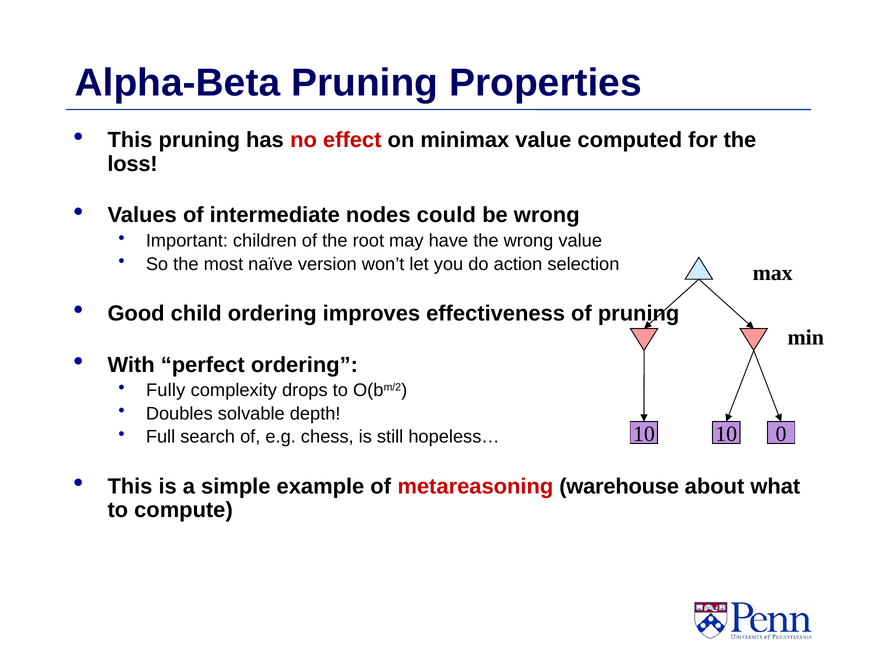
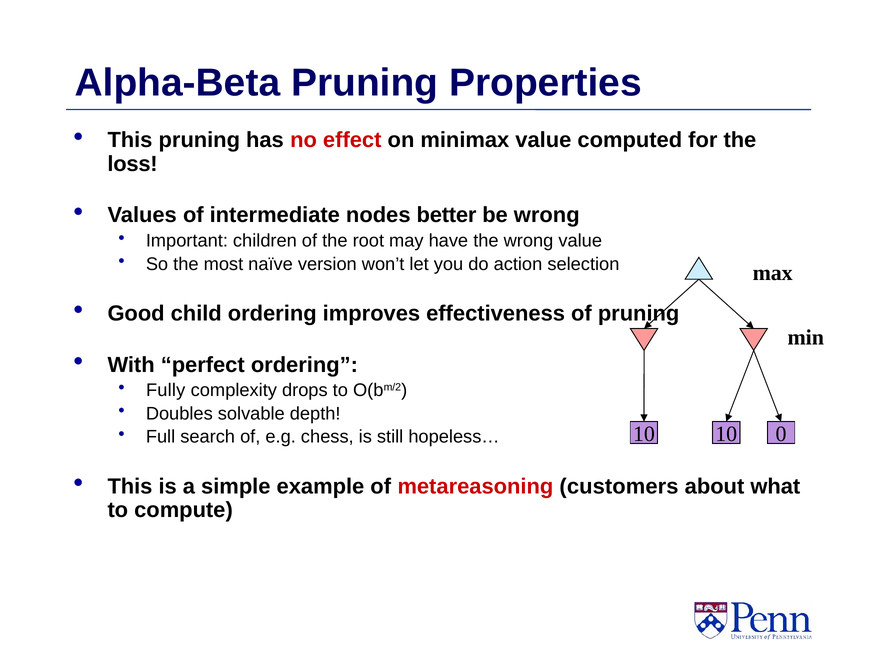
could: could -> better (447, 216)
warehouse: warehouse -> customers (619, 487)
